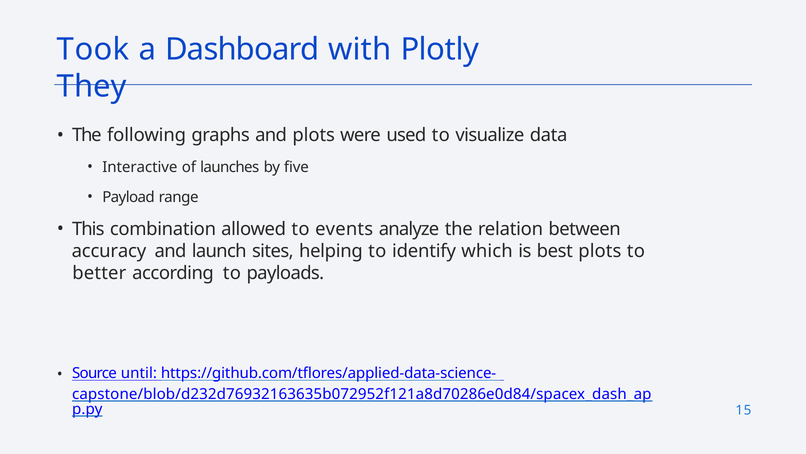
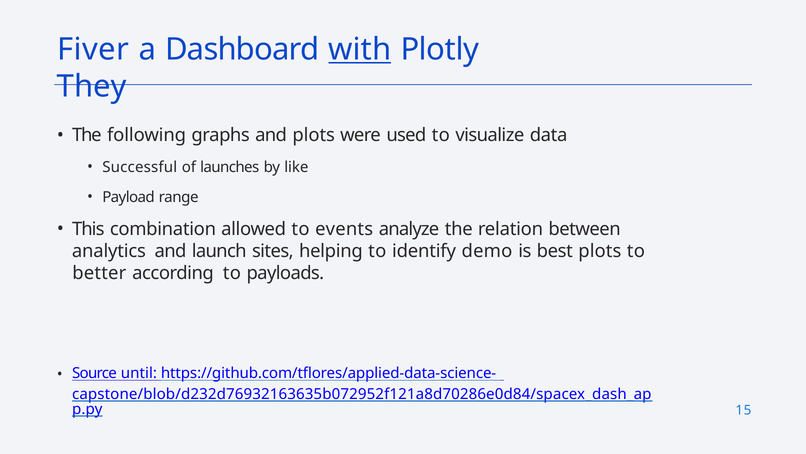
Took: Took -> Fiver (93, 49)
with underline: none -> present (360, 49)
Interactive: Interactive -> Successful (140, 167)
five: five -> like (296, 167)
accuracy: accuracy -> analytics (109, 251)
which: which -> demo (487, 251)
